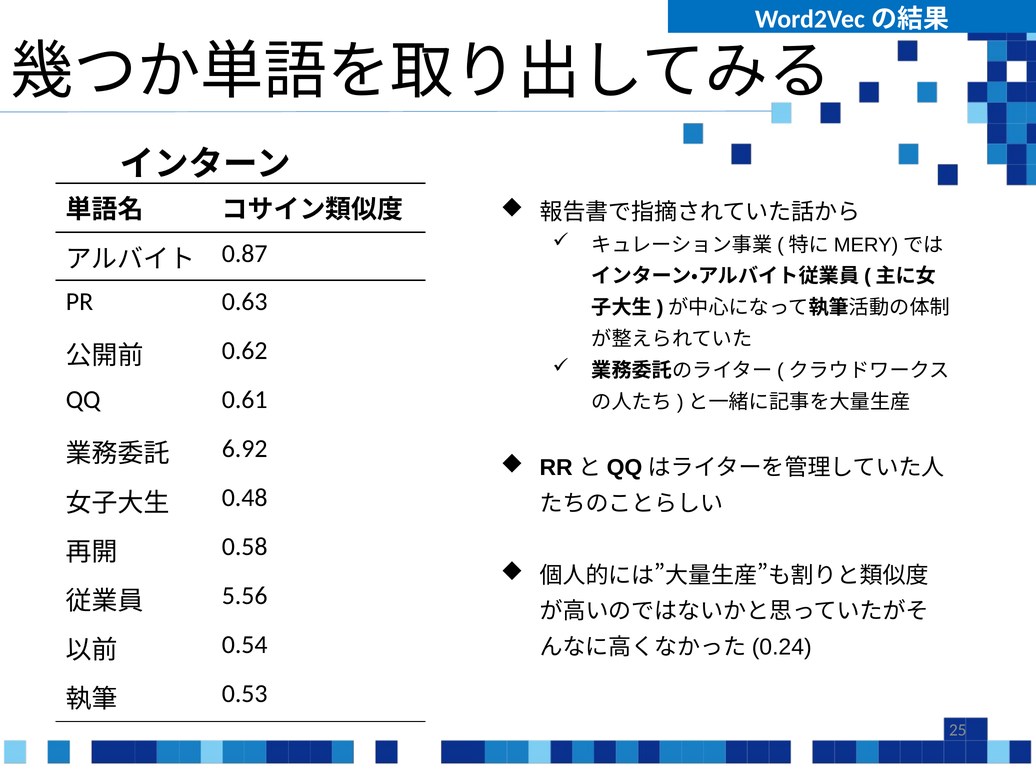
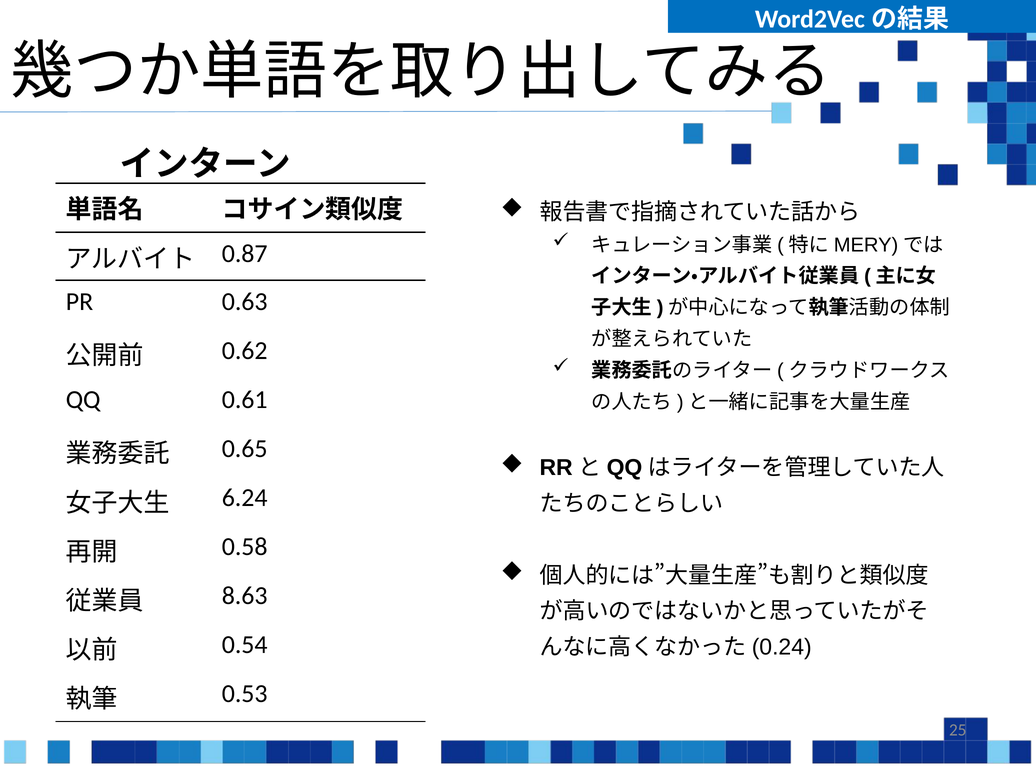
6.92: 6.92 -> 0.65 (245, 449)
0.48: 0.48 -> 6.24 (245, 498)
5.56: 5.56 -> 8.63 (245, 596)
